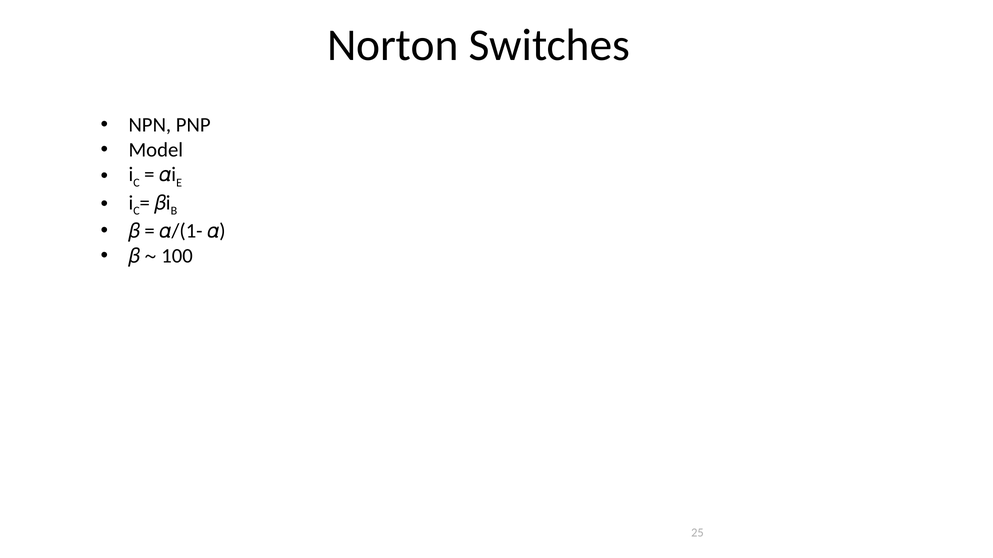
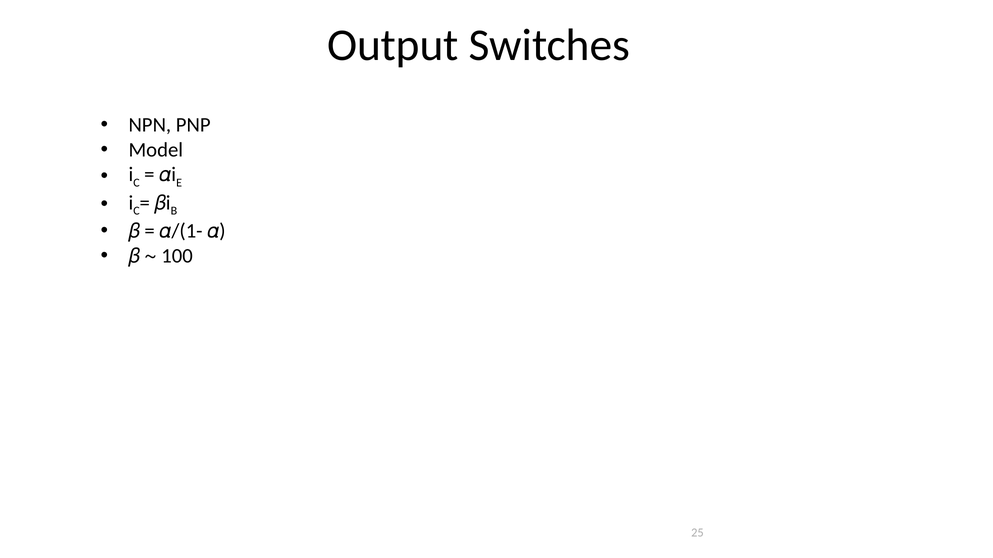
Norton: Norton -> Output (393, 45)
